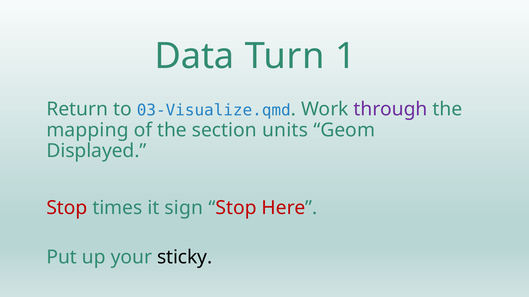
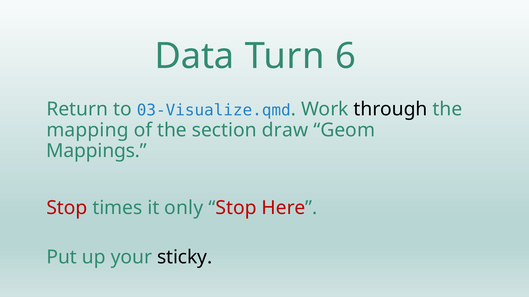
1: 1 -> 6 (346, 56)
through colour: purple -> black (391, 109)
units: units -> draw (285, 130)
Displayed: Displayed -> Mappings (97, 151)
sign: sign -> only (184, 208)
